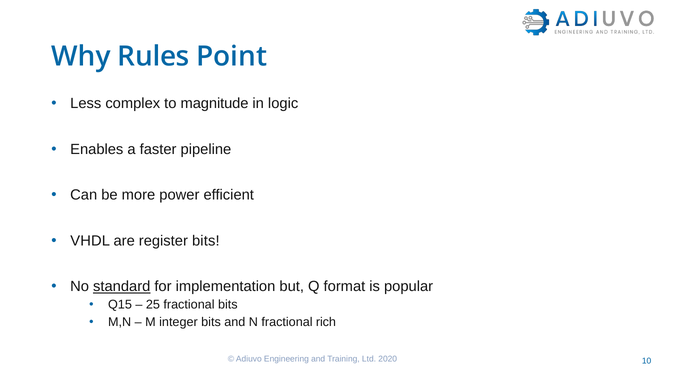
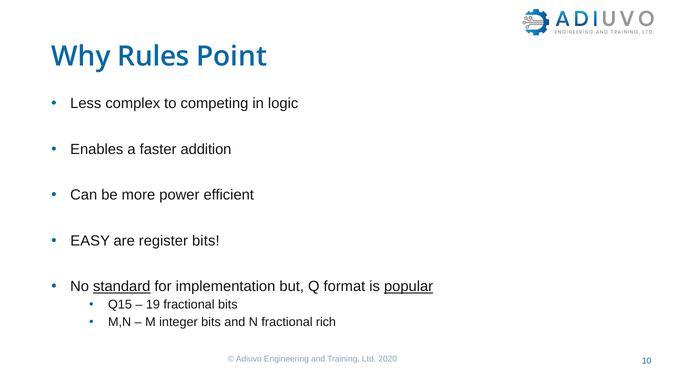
magnitude: magnitude -> competing (214, 104)
pipeline: pipeline -> addition (206, 150)
VHDL: VHDL -> EASY (90, 241)
popular underline: none -> present (409, 287)
25: 25 -> 19 (153, 305)
